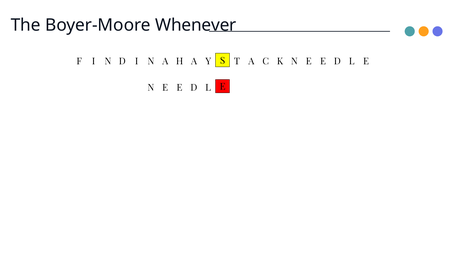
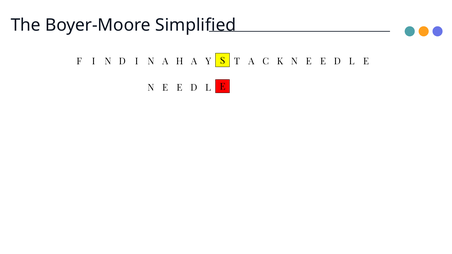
Whenever: Whenever -> Simplified (196, 25)
